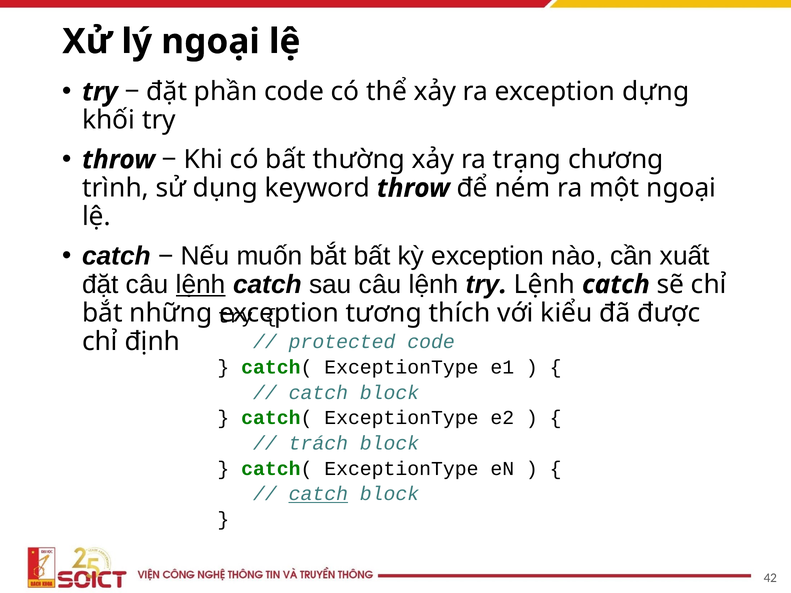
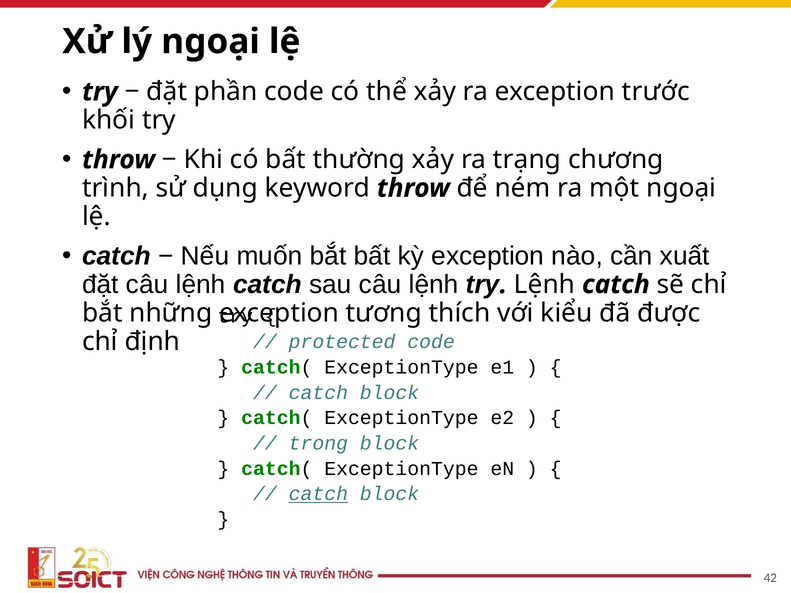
dựng: dựng -> trước (656, 92)
lệnh underline: present -> none (201, 285)
trách: trách -> trong (318, 443)
